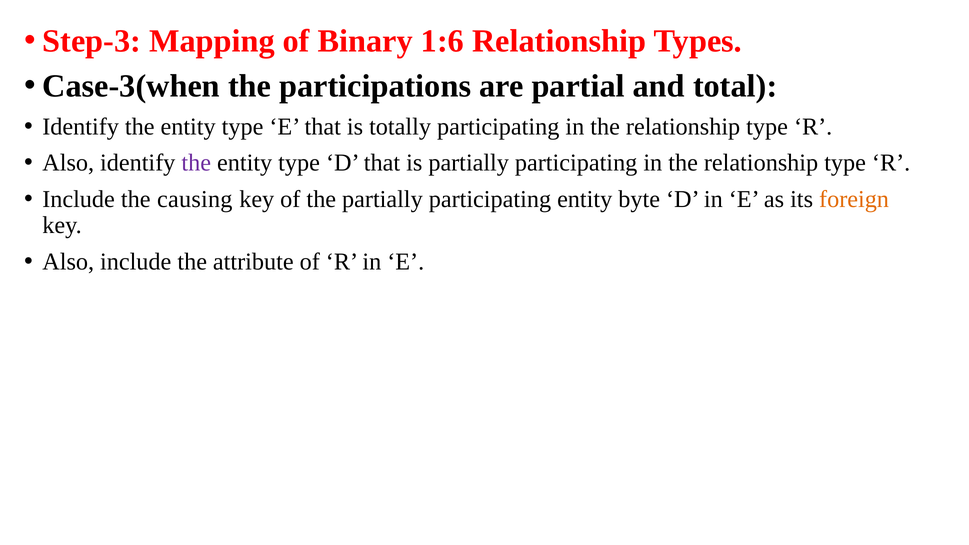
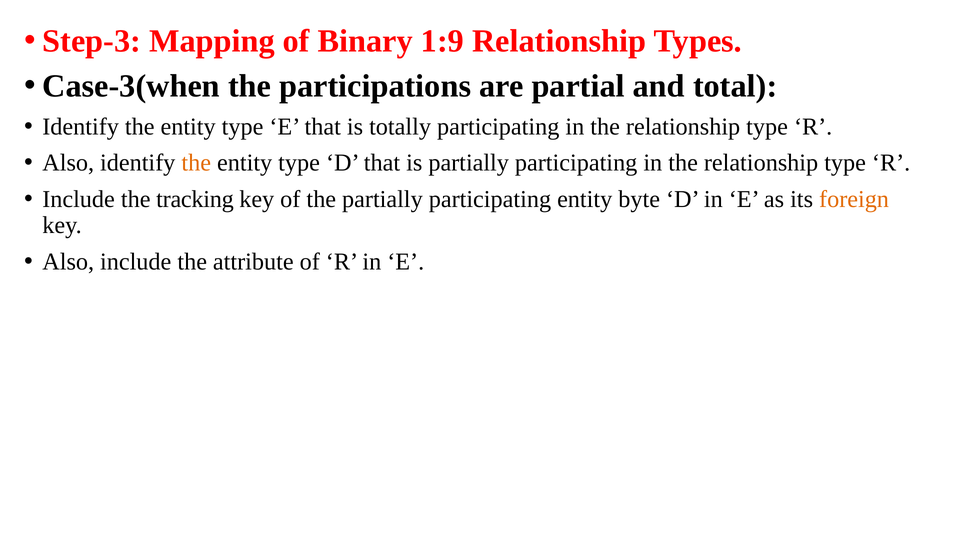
1:6: 1:6 -> 1:9 (443, 41)
the colour: purple -> orange (196, 163)
causing: causing -> tracking (195, 199)
